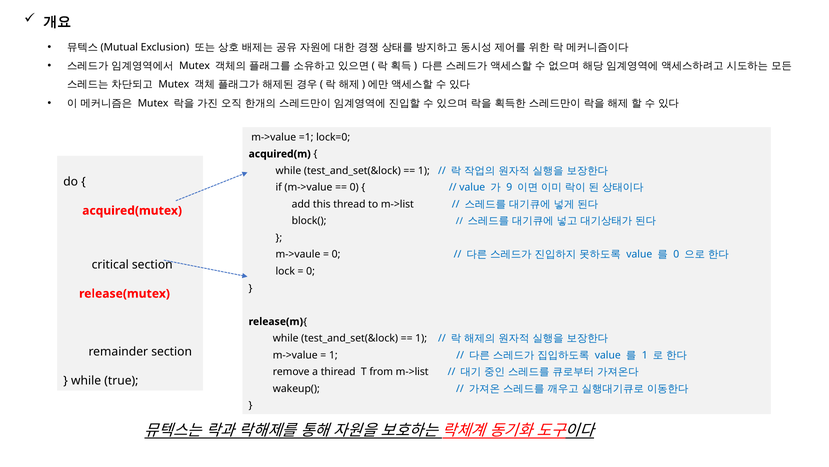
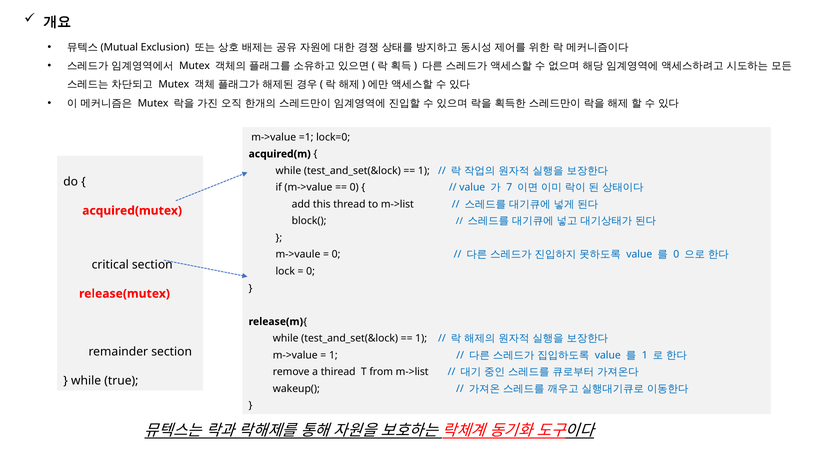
9: 9 -> 7 (509, 187)
